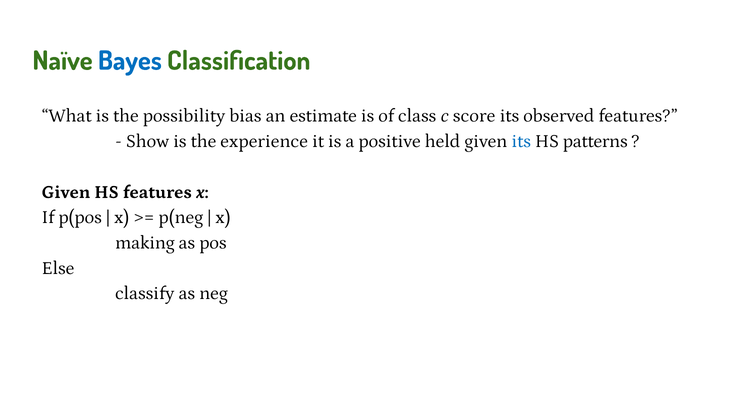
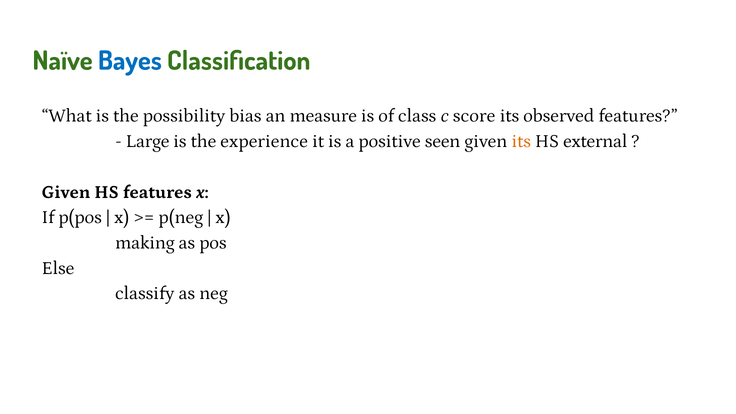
estimate: estimate -> measure (323, 116)
Show: Show -> Large (148, 141)
held: held -> seen (443, 141)
its colour: blue -> orange (521, 141)
patterns: patterns -> external (595, 141)
